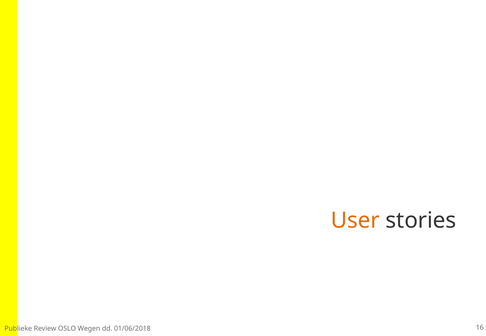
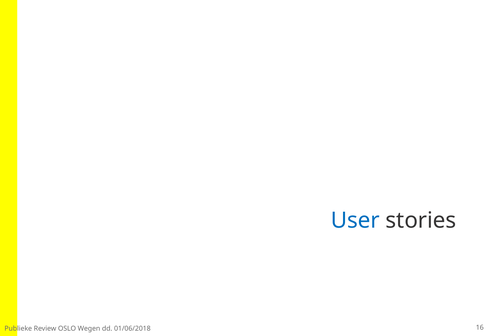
User colour: orange -> blue (355, 221)
